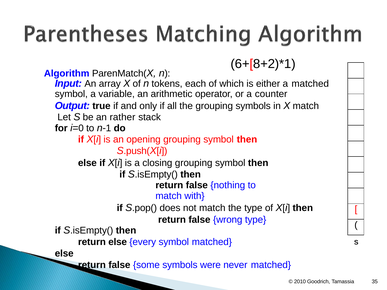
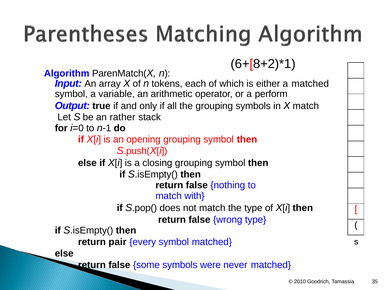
counter: counter -> perform (271, 94)
return else: else -> pair (118, 242)
